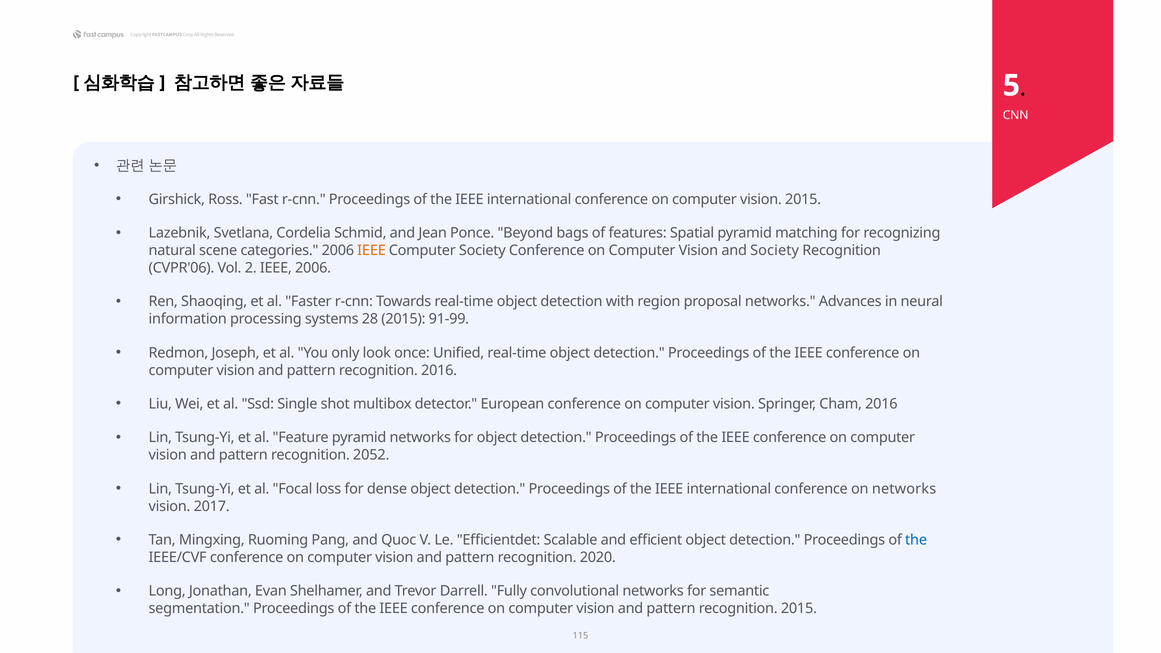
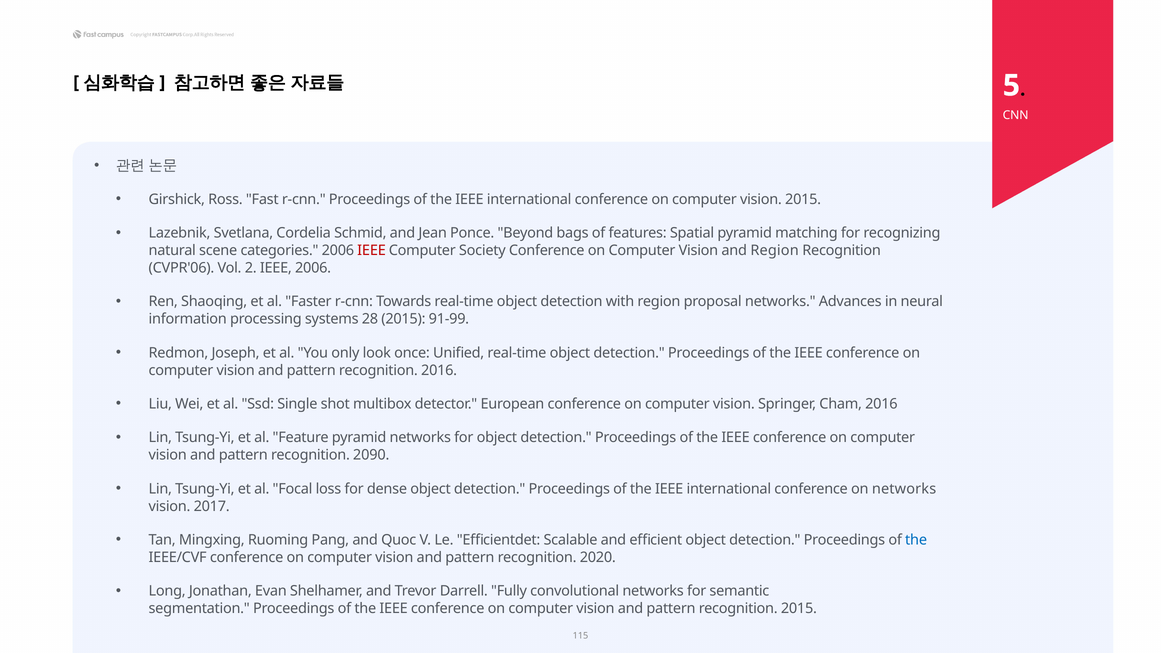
IEEE colour: orange -> red (372, 251)
and Society: Society -> Region (775, 251)
2052: 2052 -> 2090 (371, 455)
